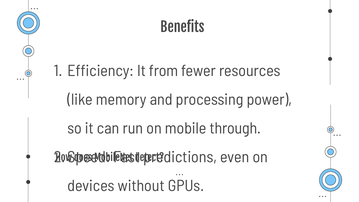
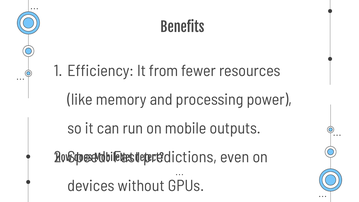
through: through -> outputs (235, 128)
